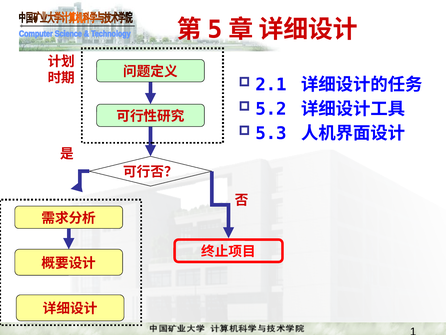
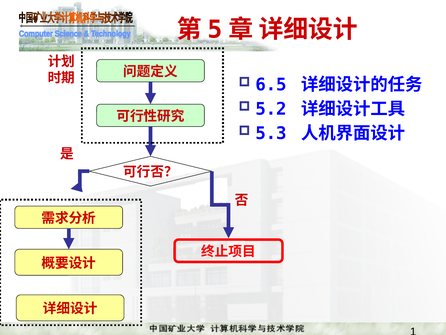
2.1: 2.1 -> 6.5 (271, 84)
